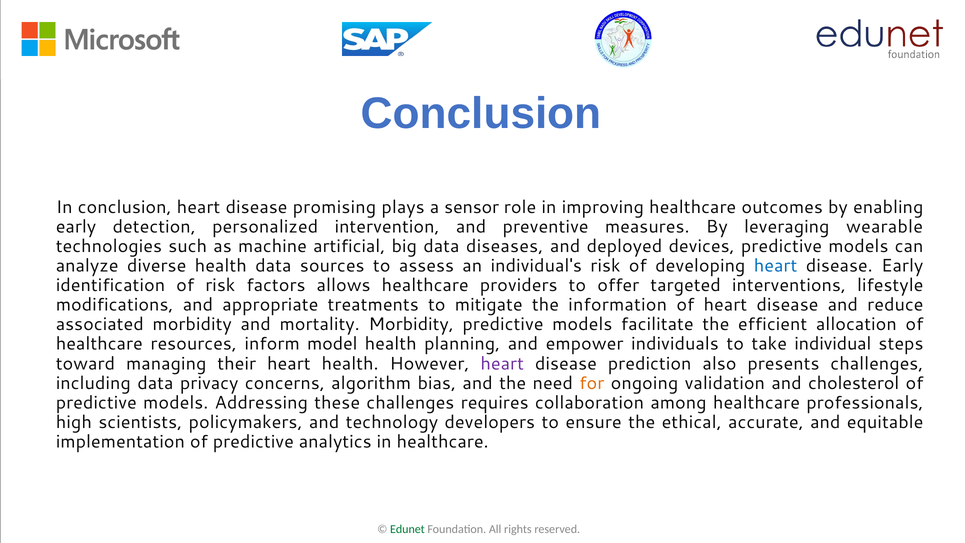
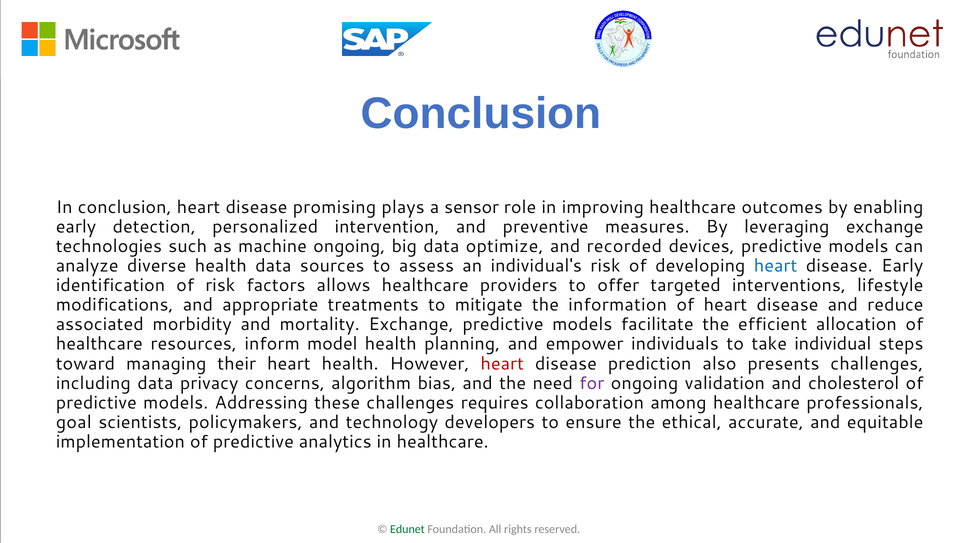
leveraging wearable: wearable -> exchange (885, 227)
machine artificial: artificial -> ongoing (349, 246)
diseases: diseases -> optimize (505, 246)
deployed: deployed -> recorded (624, 246)
mortality Morbidity: Morbidity -> Exchange (411, 324)
heart colour: purple -> red (502, 363)
for colour: orange -> purple (592, 383)
high: high -> goal (74, 422)
